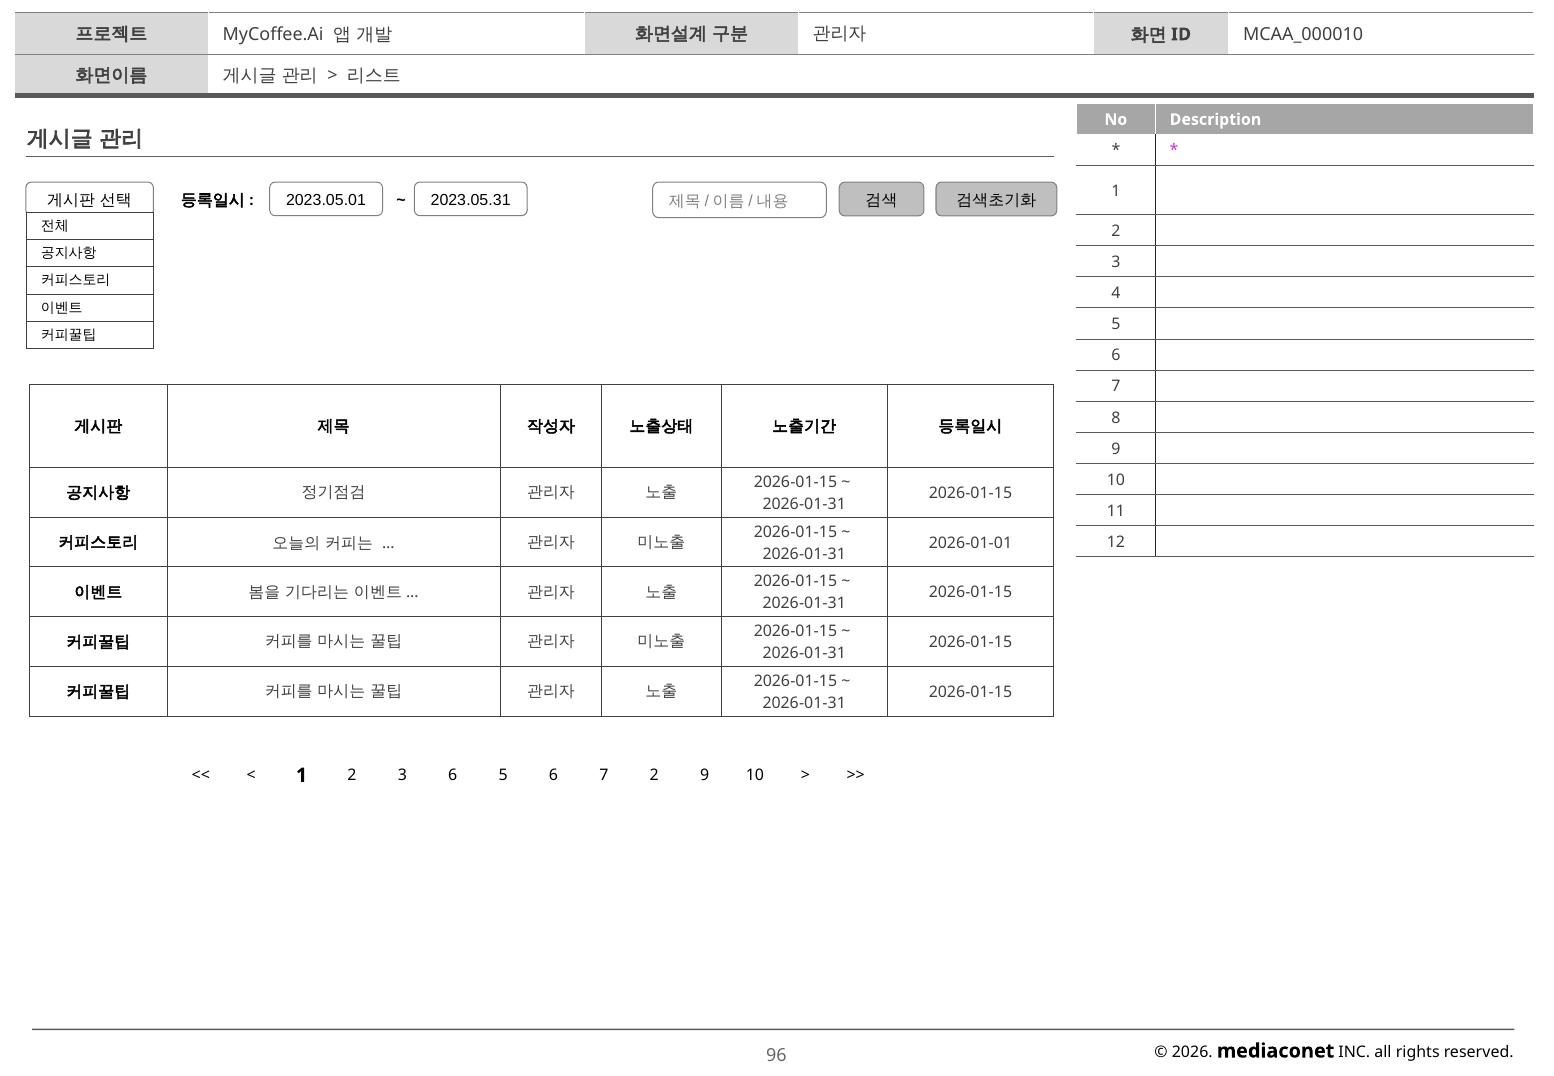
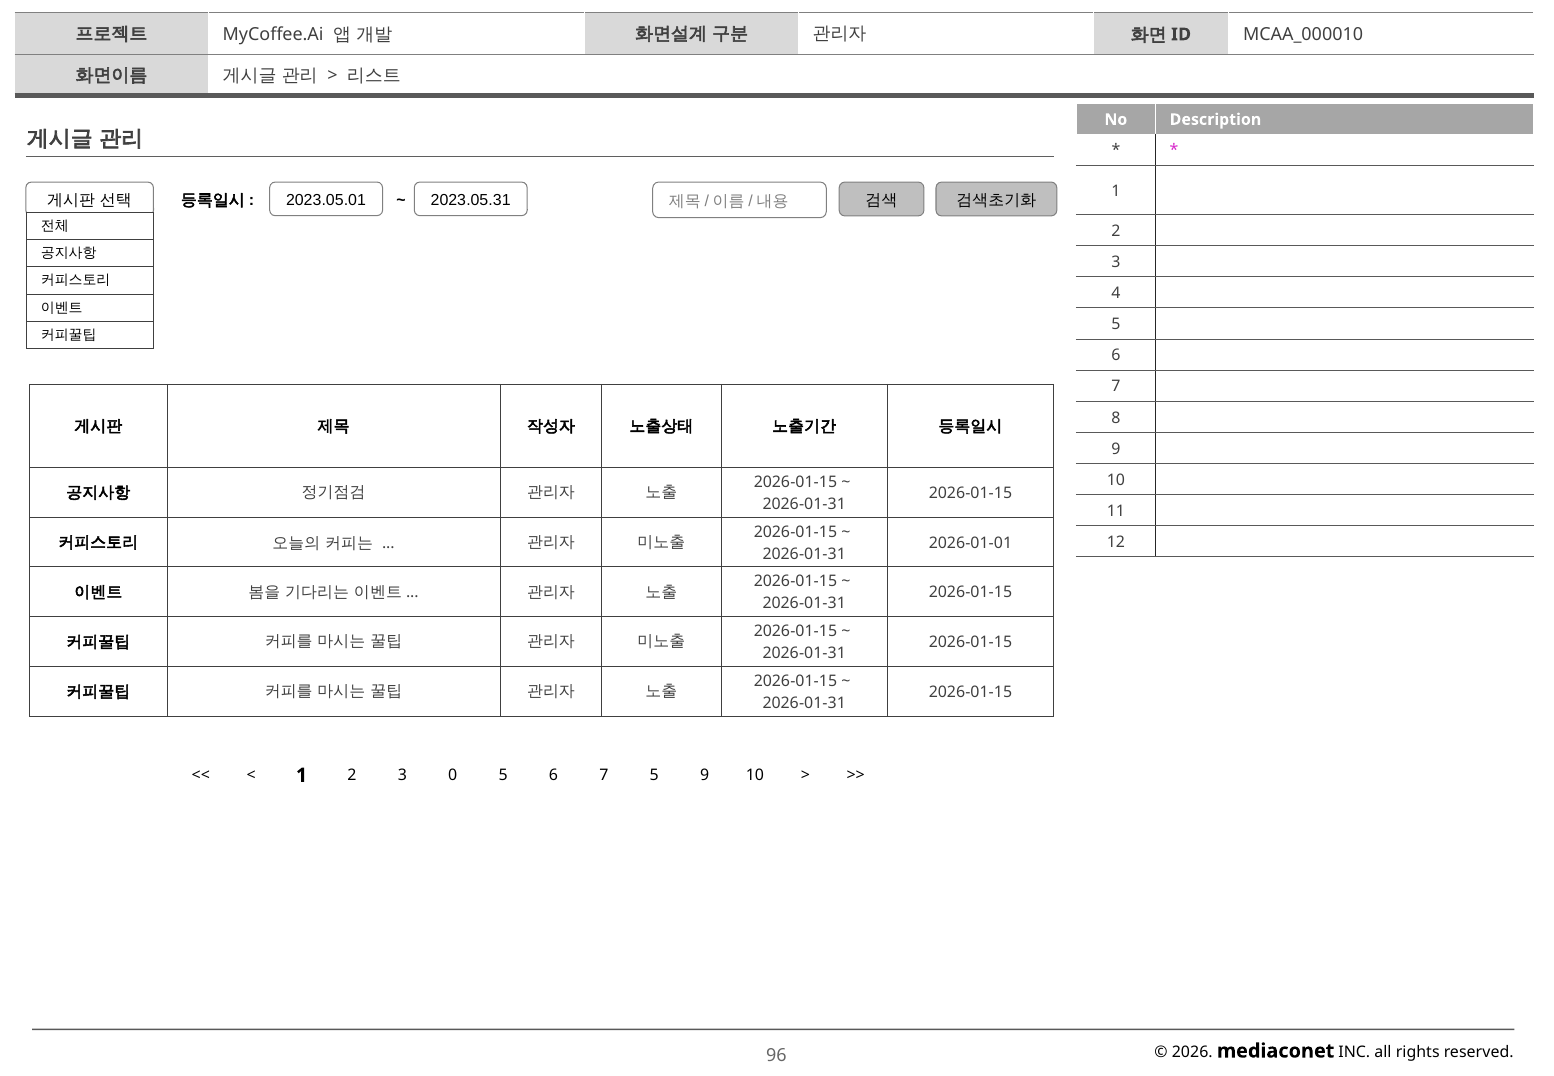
3 6: 6 -> 0 (453, 775)
7 2: 2 -> 5 (654, 775)
